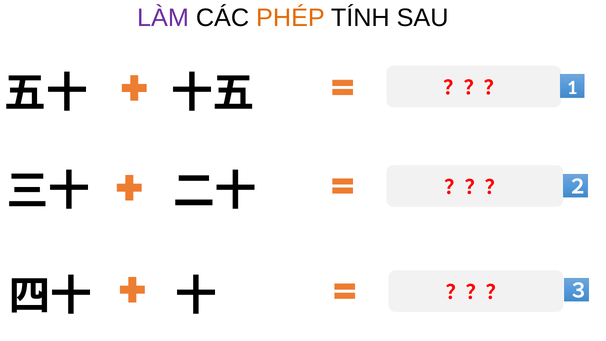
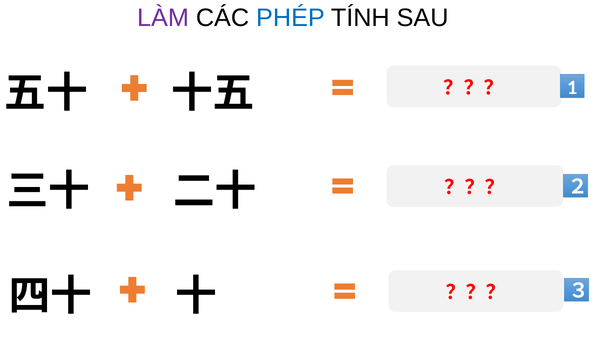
PHÉP colour: orange -> blue (290, 18)
